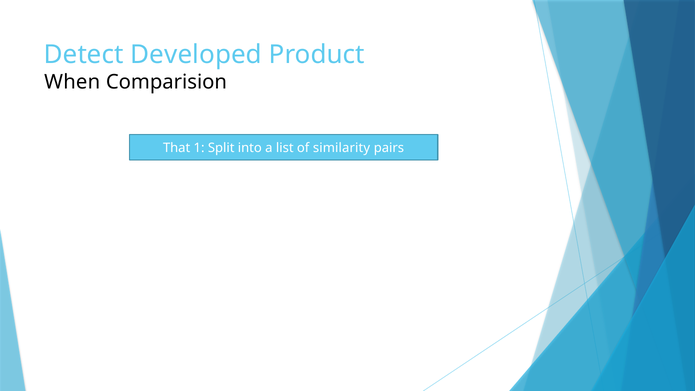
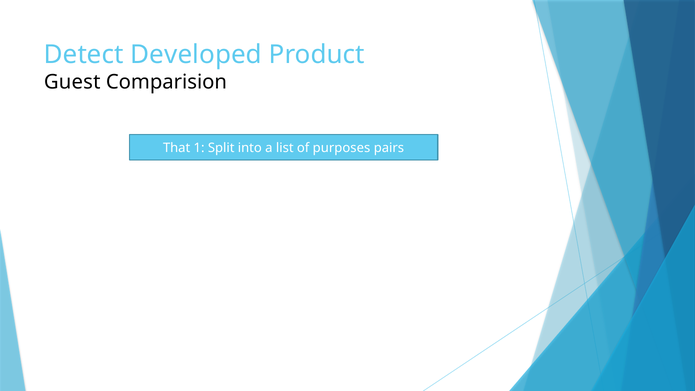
When: When -> Guest (72, 82)
similarity: similarity -> purposes (342, 148)
